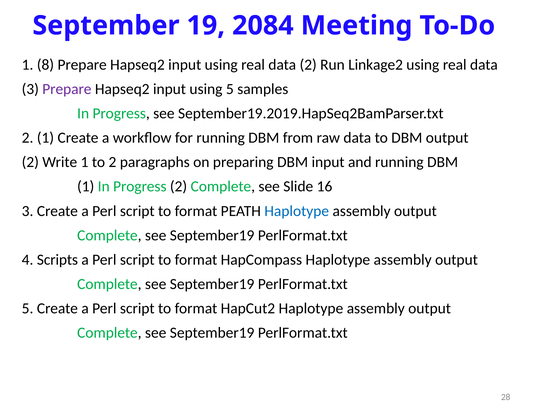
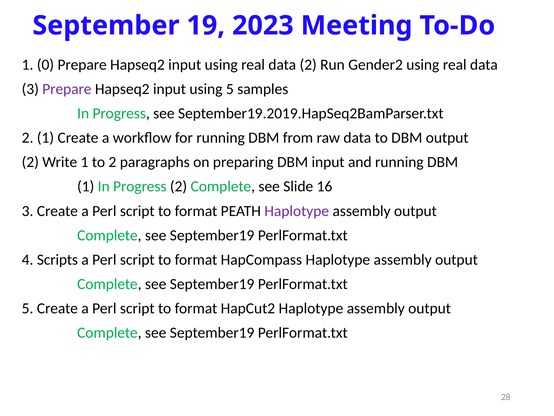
2084: 2084 -> 2023 (263, 26)
8: 8 -> 0 (45, 65)
Linkage2: Linkage2 -> Gender2 (376, 65)
Haplotype colour: blue -> purple (297, 211)
